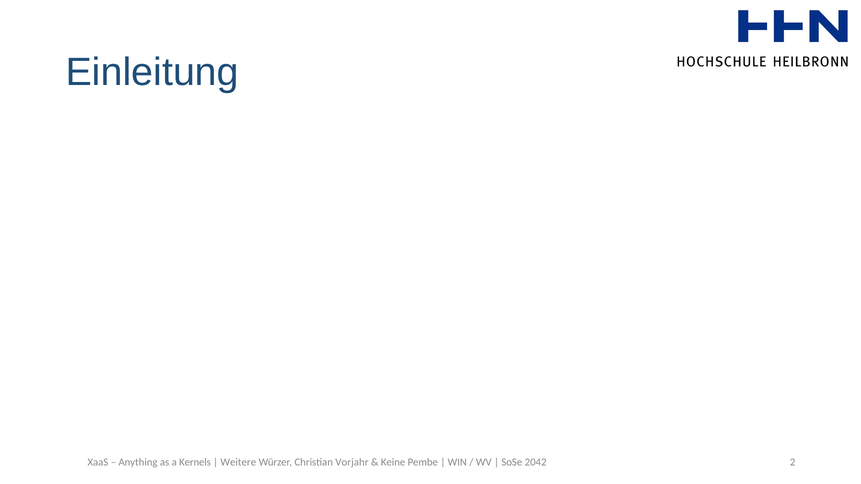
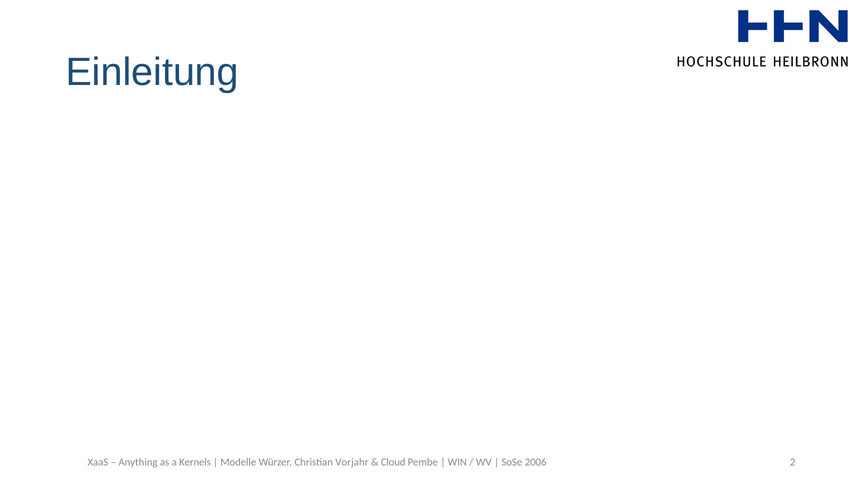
Weitere: Weitere -> Modelle (238, 463)
Keine: Keine -> Cloud (393, 463)
2042: 2042 -> 2006 (536, 463)
